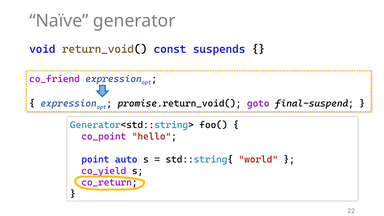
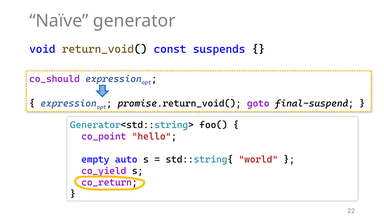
co_friend: co_friend -> co_should (55, 79)
point: point -> empty (95, 159)
